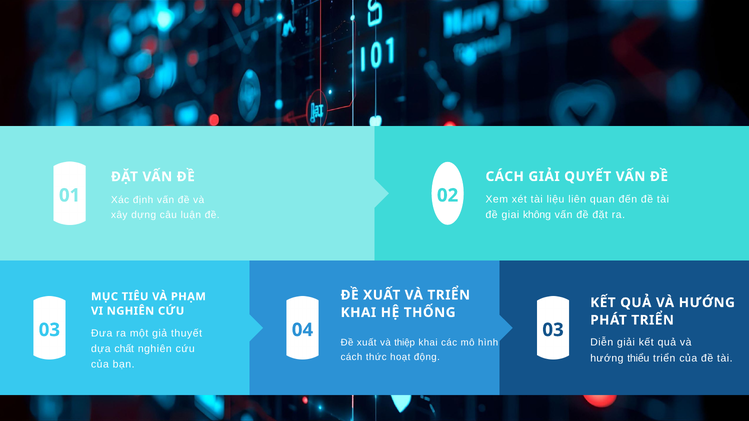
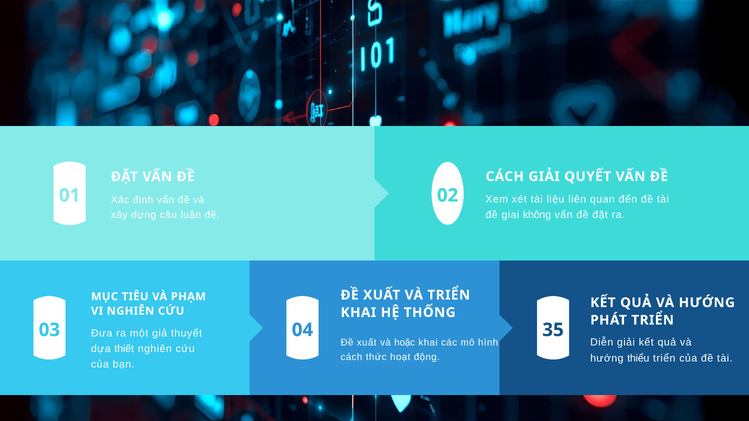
04 03: 03 -> 35 (553, 330)
thiệp: thiệp -> hoặc (405, 343)
chất: chất -> thiết (124, 349)
